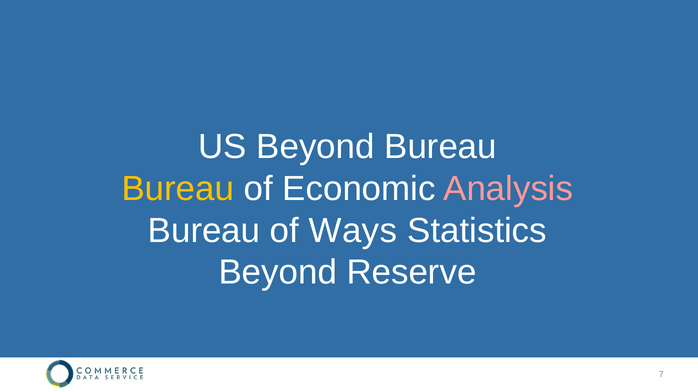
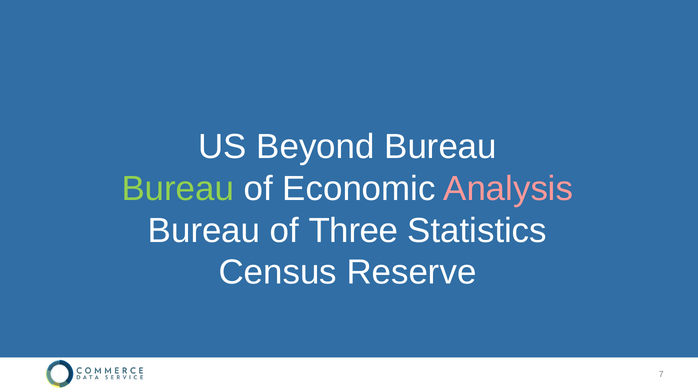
Bureau colour: yellow -> light green (178, 189)
Ways: Ways -> Three (353, 231)
Beyond: Beyond -> Census (278, 273)
